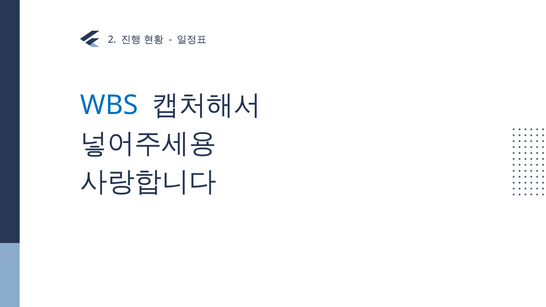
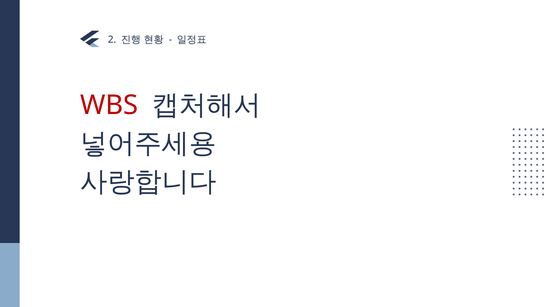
WBS colour: blue -> red (109, 105)
